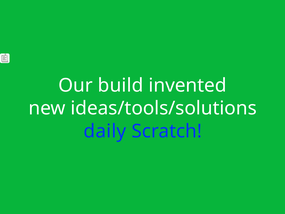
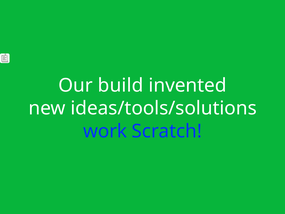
daily: daily -> work (105, 131)
